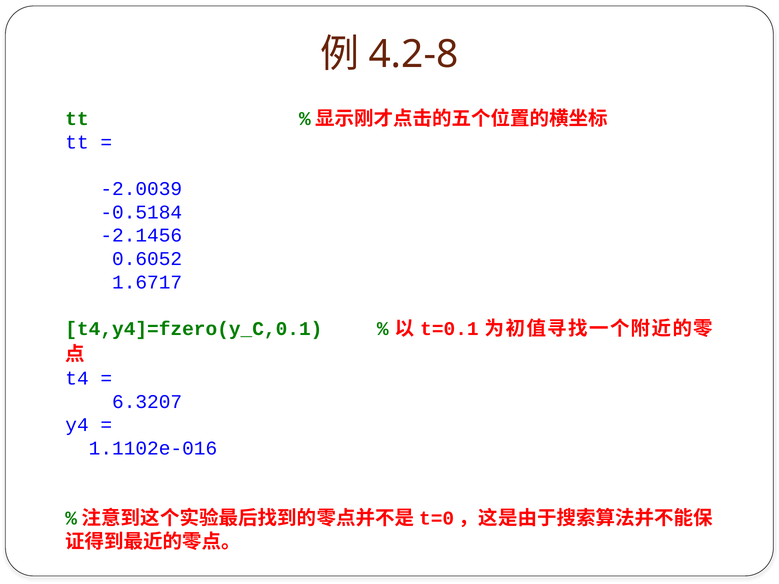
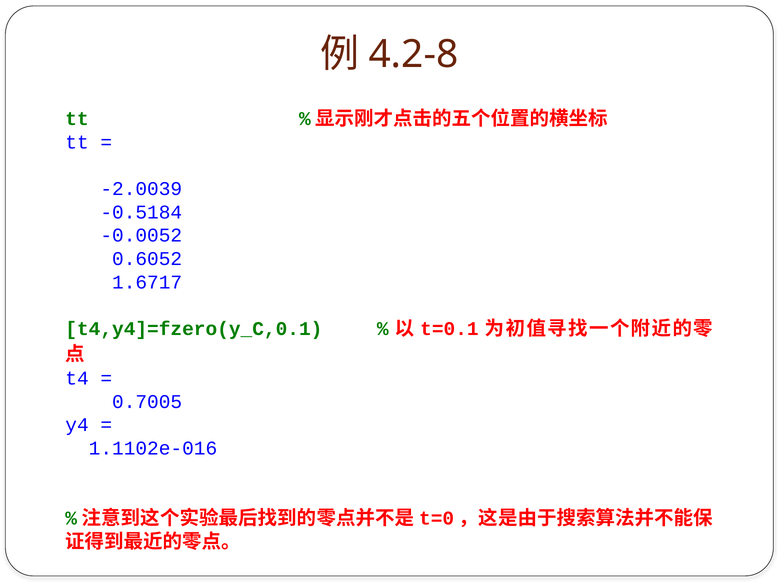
-2.1456: -2.1456 -> -0.0052 (141, 236)
6.3207: 6.3207 -> 0.7005 (147, 402)
